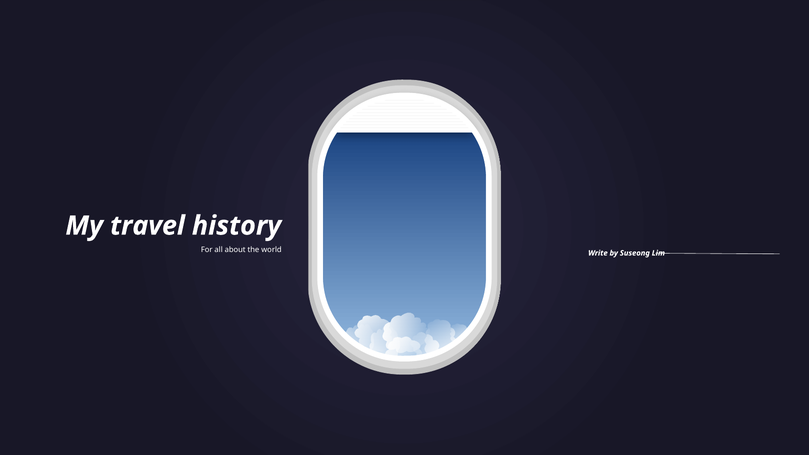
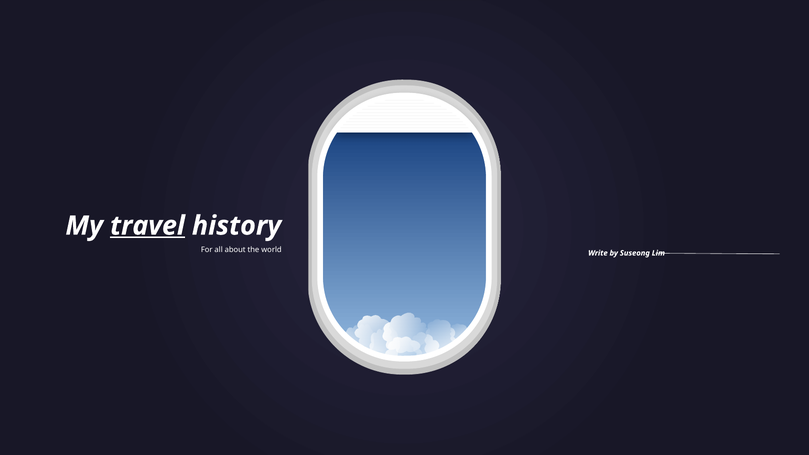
travel underline: none -> present (148, 226)
